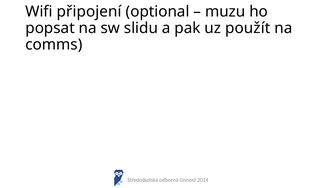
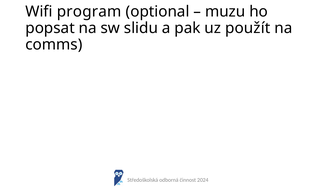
připojení: připojení -> program (89, 11)
